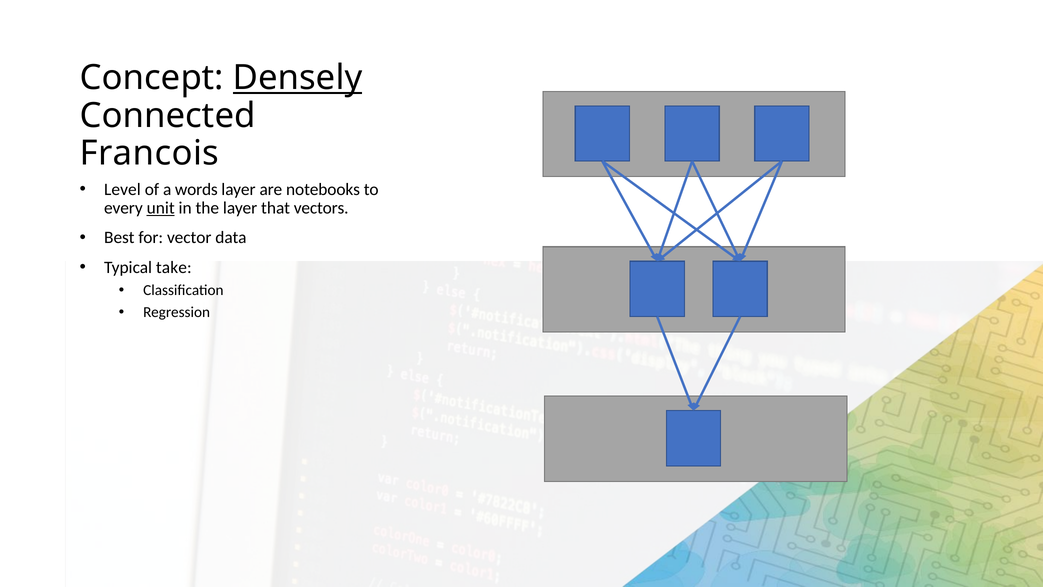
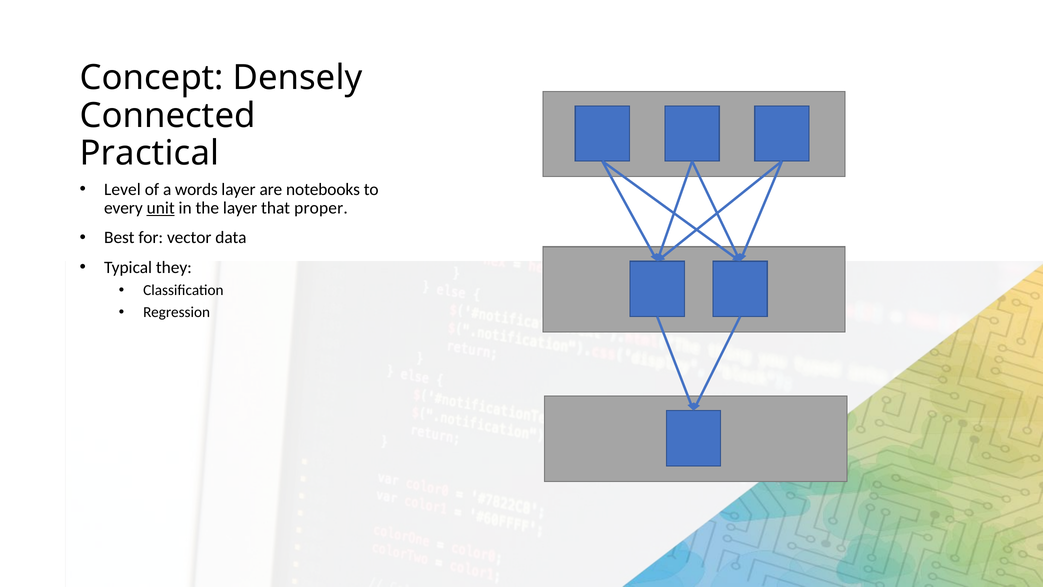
Densely underline: present -> none (298, 78)
Francois: Francois -> Practical (150, 153)
vectors: vectors -> proper (321, 208)
take: take -> they (174, 267)
